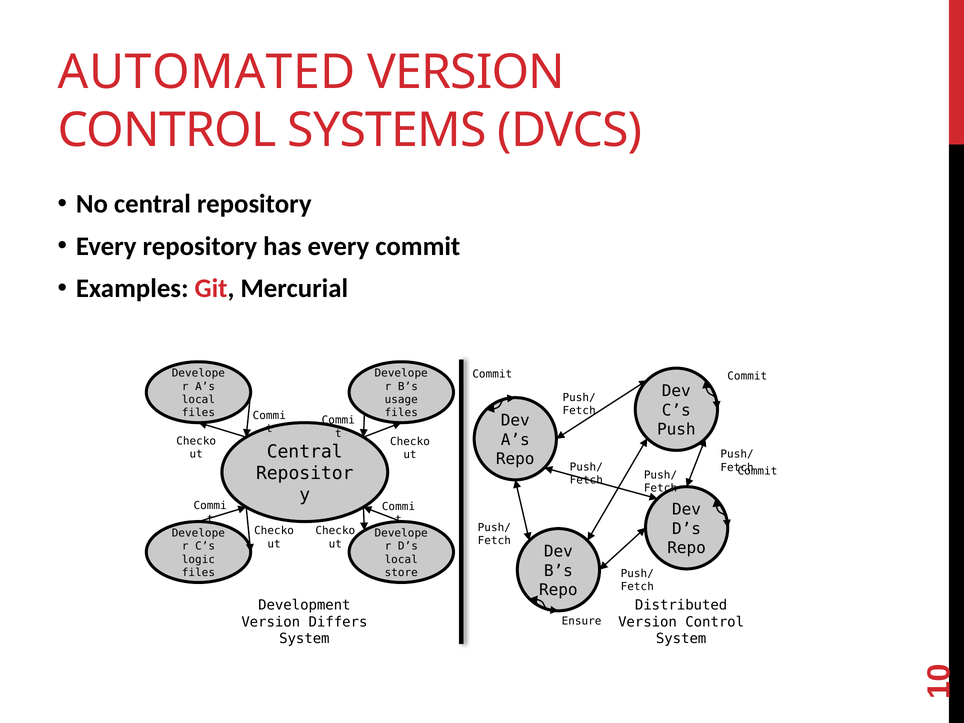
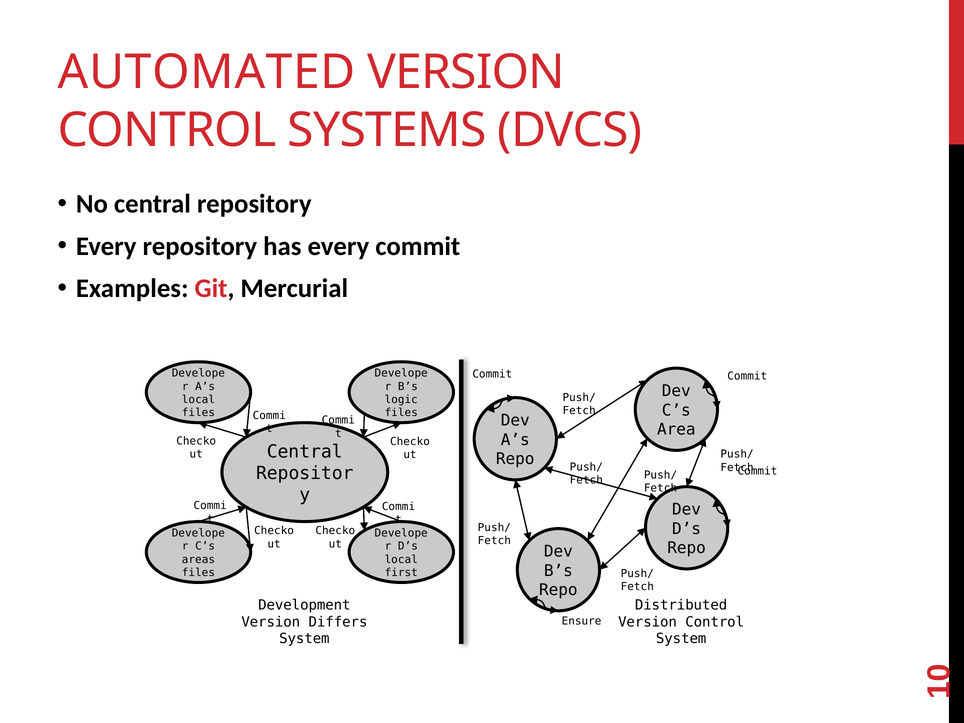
usage: usage -> logic (401, 400)
Push: Push -> Area (676, 430)
logic: logic -> areas (198, 559)
store: store -> first (401, 573)
